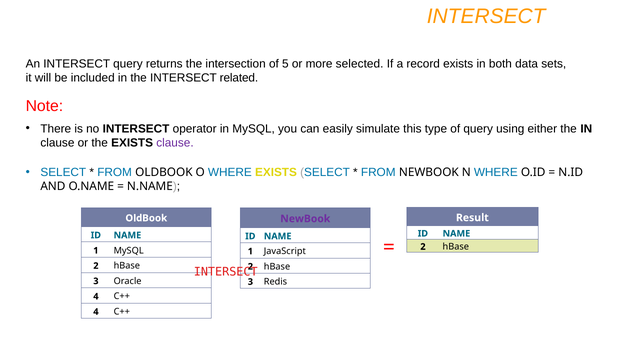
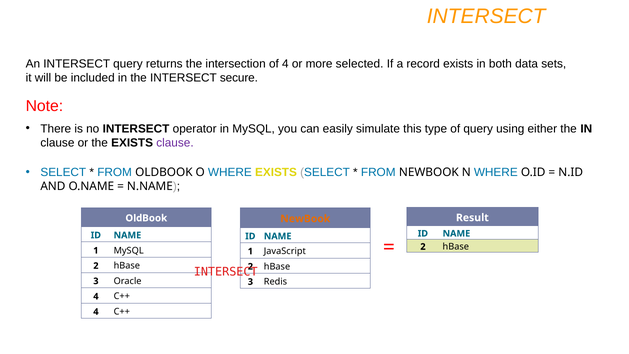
of 5: 5 -> 4 (285, 64)
related: related -> secure (239, 78)
NewBook colour: purple -> orange (305, 219)
